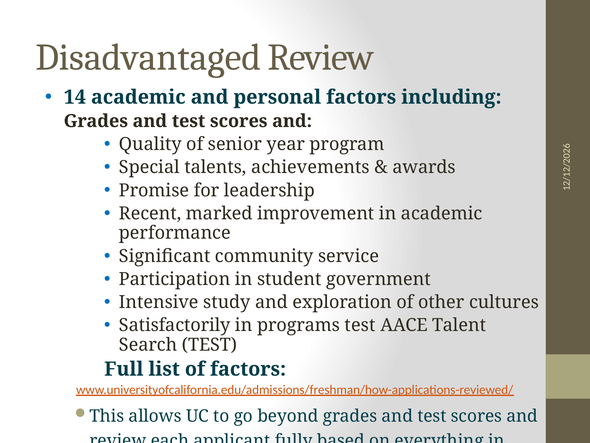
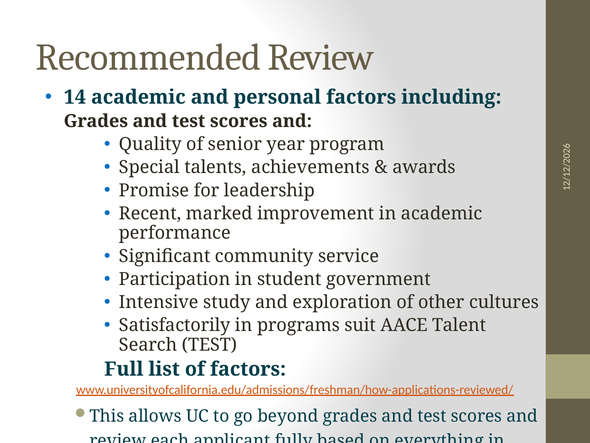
Disadvantaged: Disadvantaged -> Recommended (148, 57)
programs test: test -> suit (360, 325)
